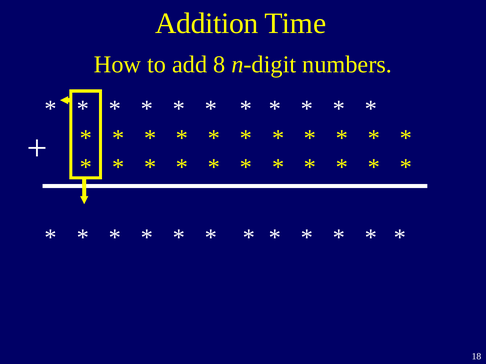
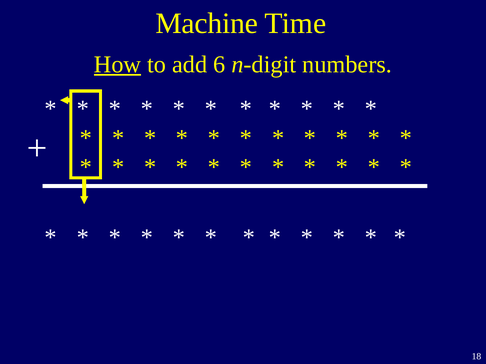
Addition: Addition -> Machine (207, 23)
How underline: none -> present (117, 64)
8: 8 -> 6 (219, 64)
